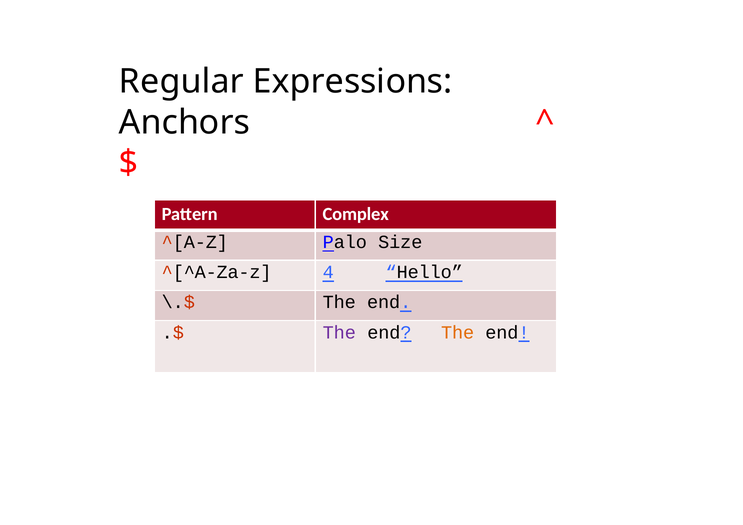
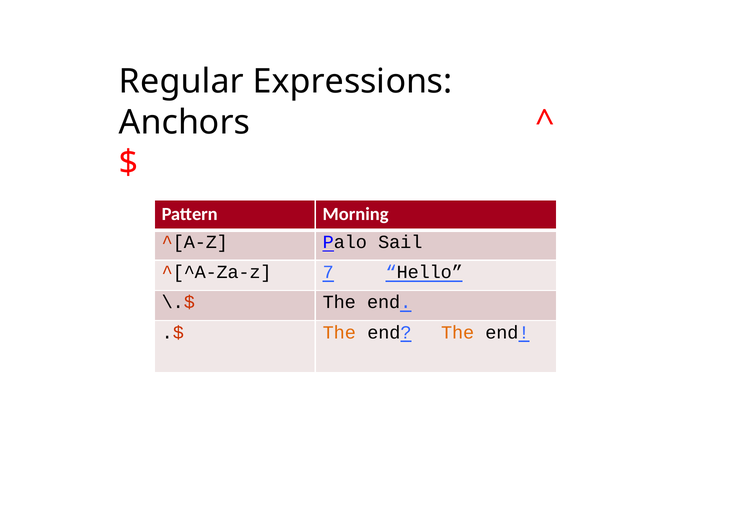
Complex: Complex -> Morning (356, 214)
Size: Size -> Sail (400, 242)
4: 4 -> 7 (328, 272)
The colour: purple -> orange (339, 332)
